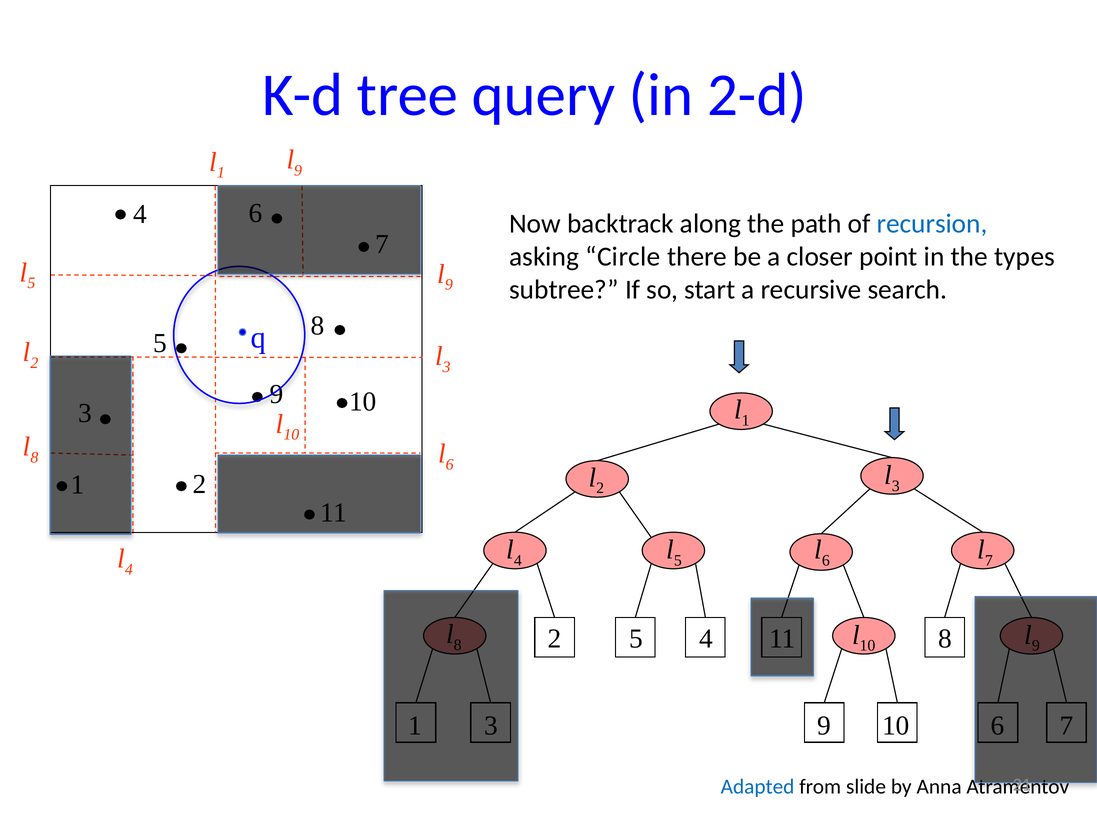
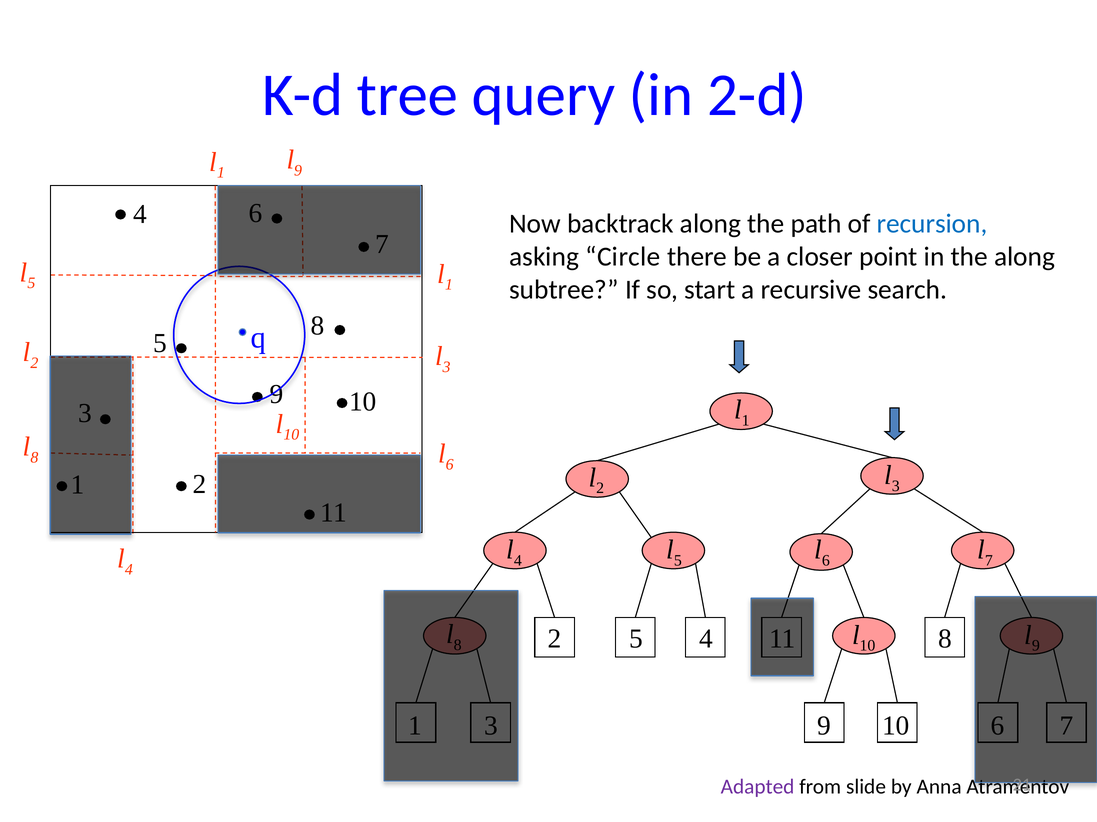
the types: types -> along (1025, 257)
9: 9 -> 1 (449, 285)
Adapted colour: blue -> purple (758, 788)
